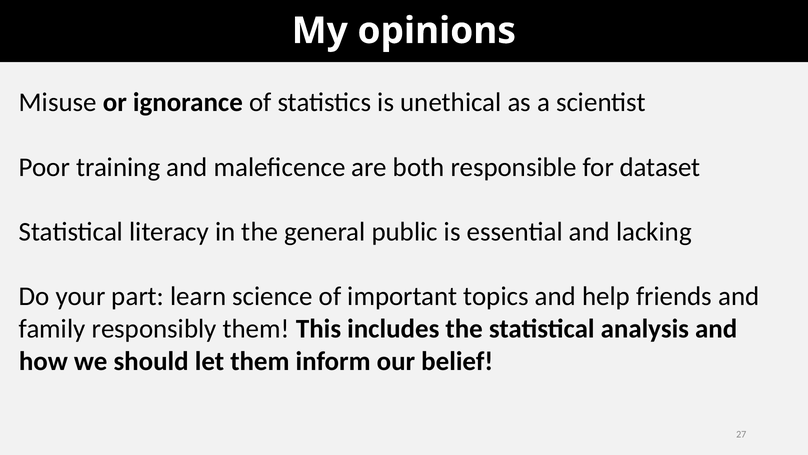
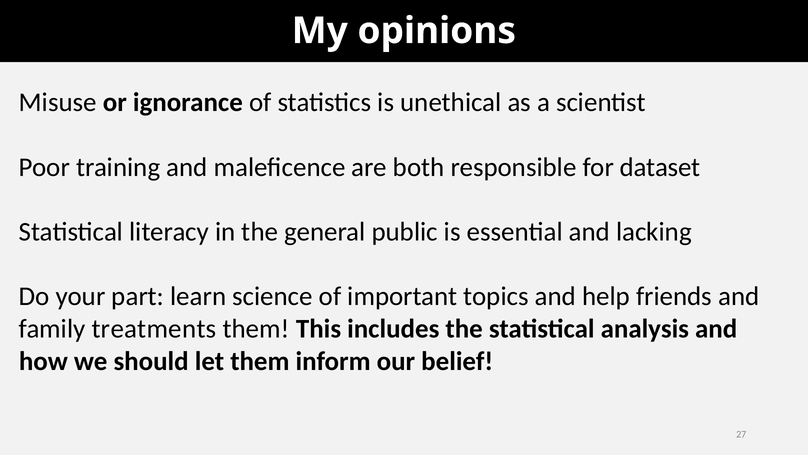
responsibly: responsibly -> treatments (154, 329)
